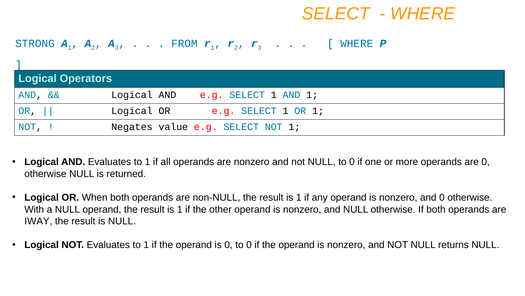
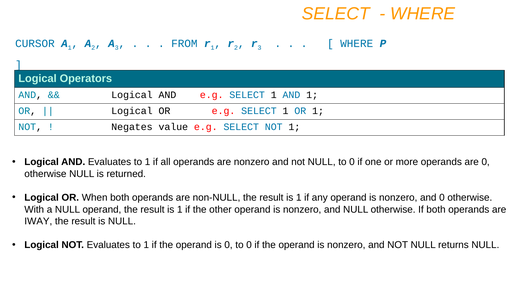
STRONG: STRONG -> CURSOR (35, 43)
